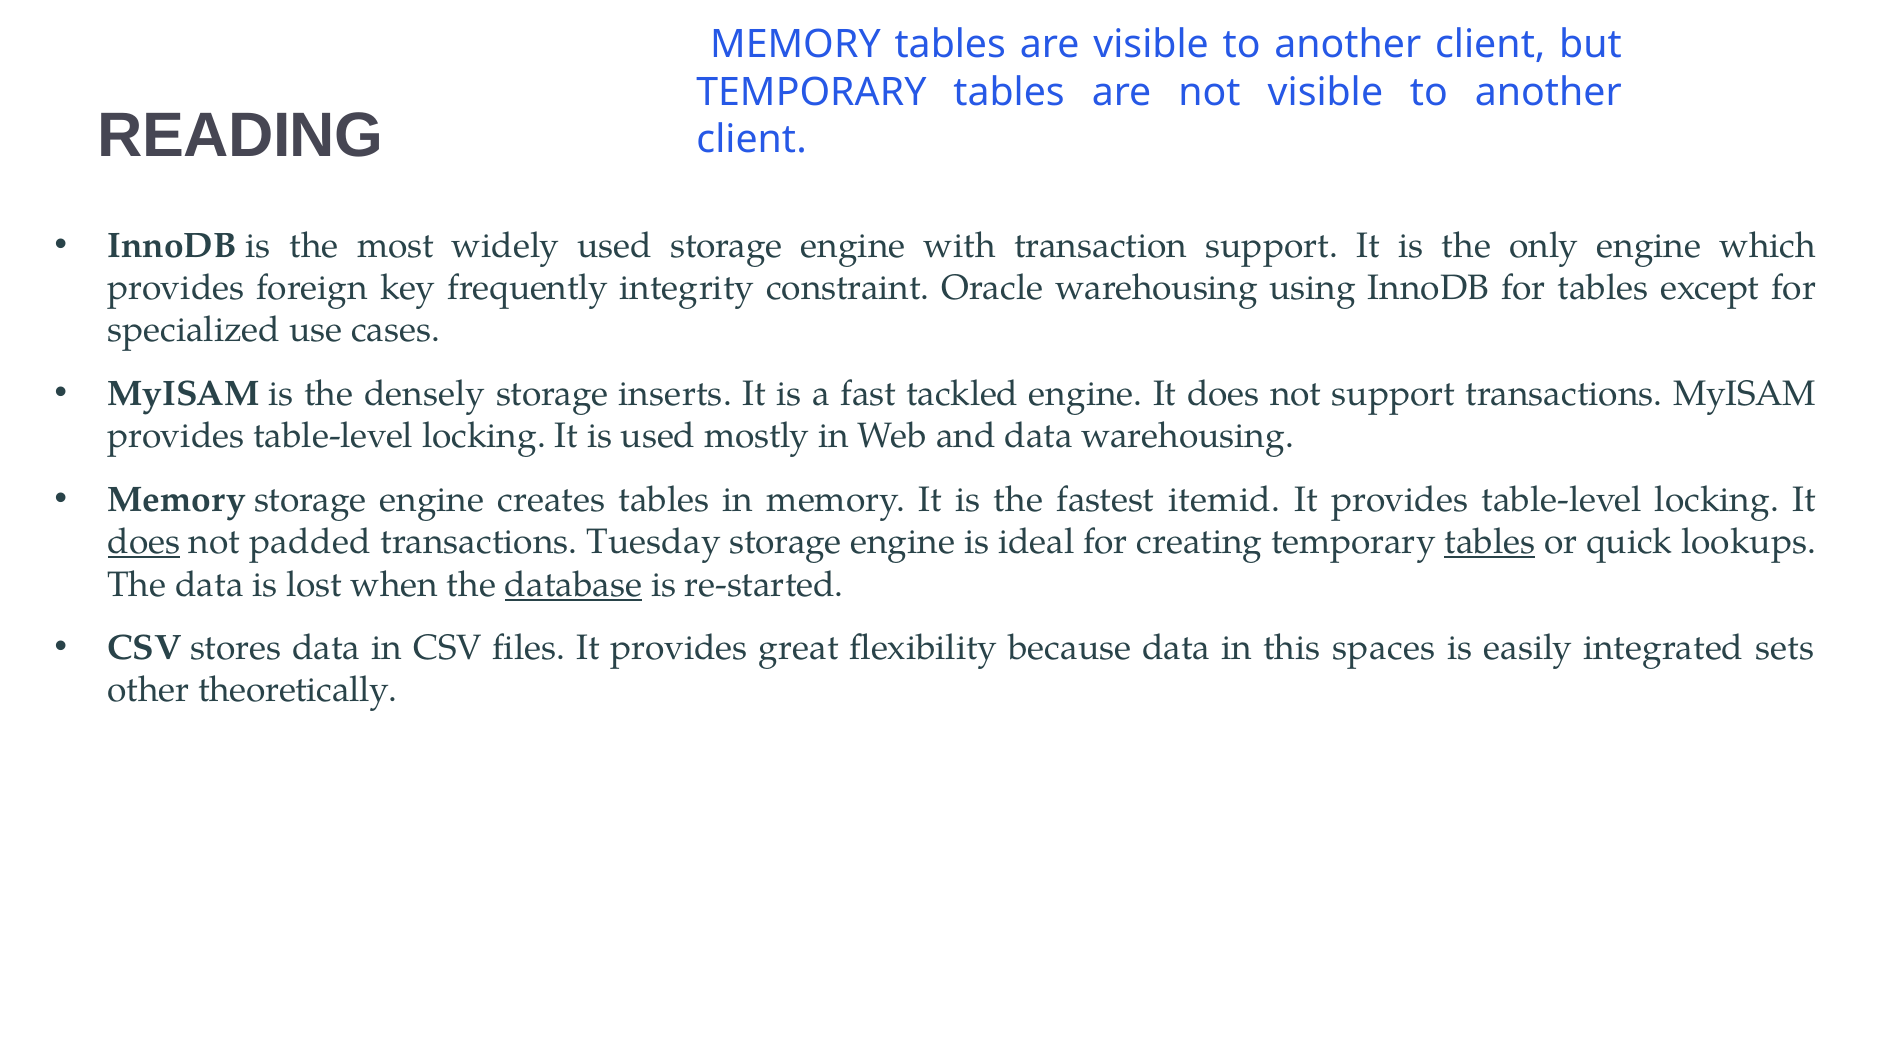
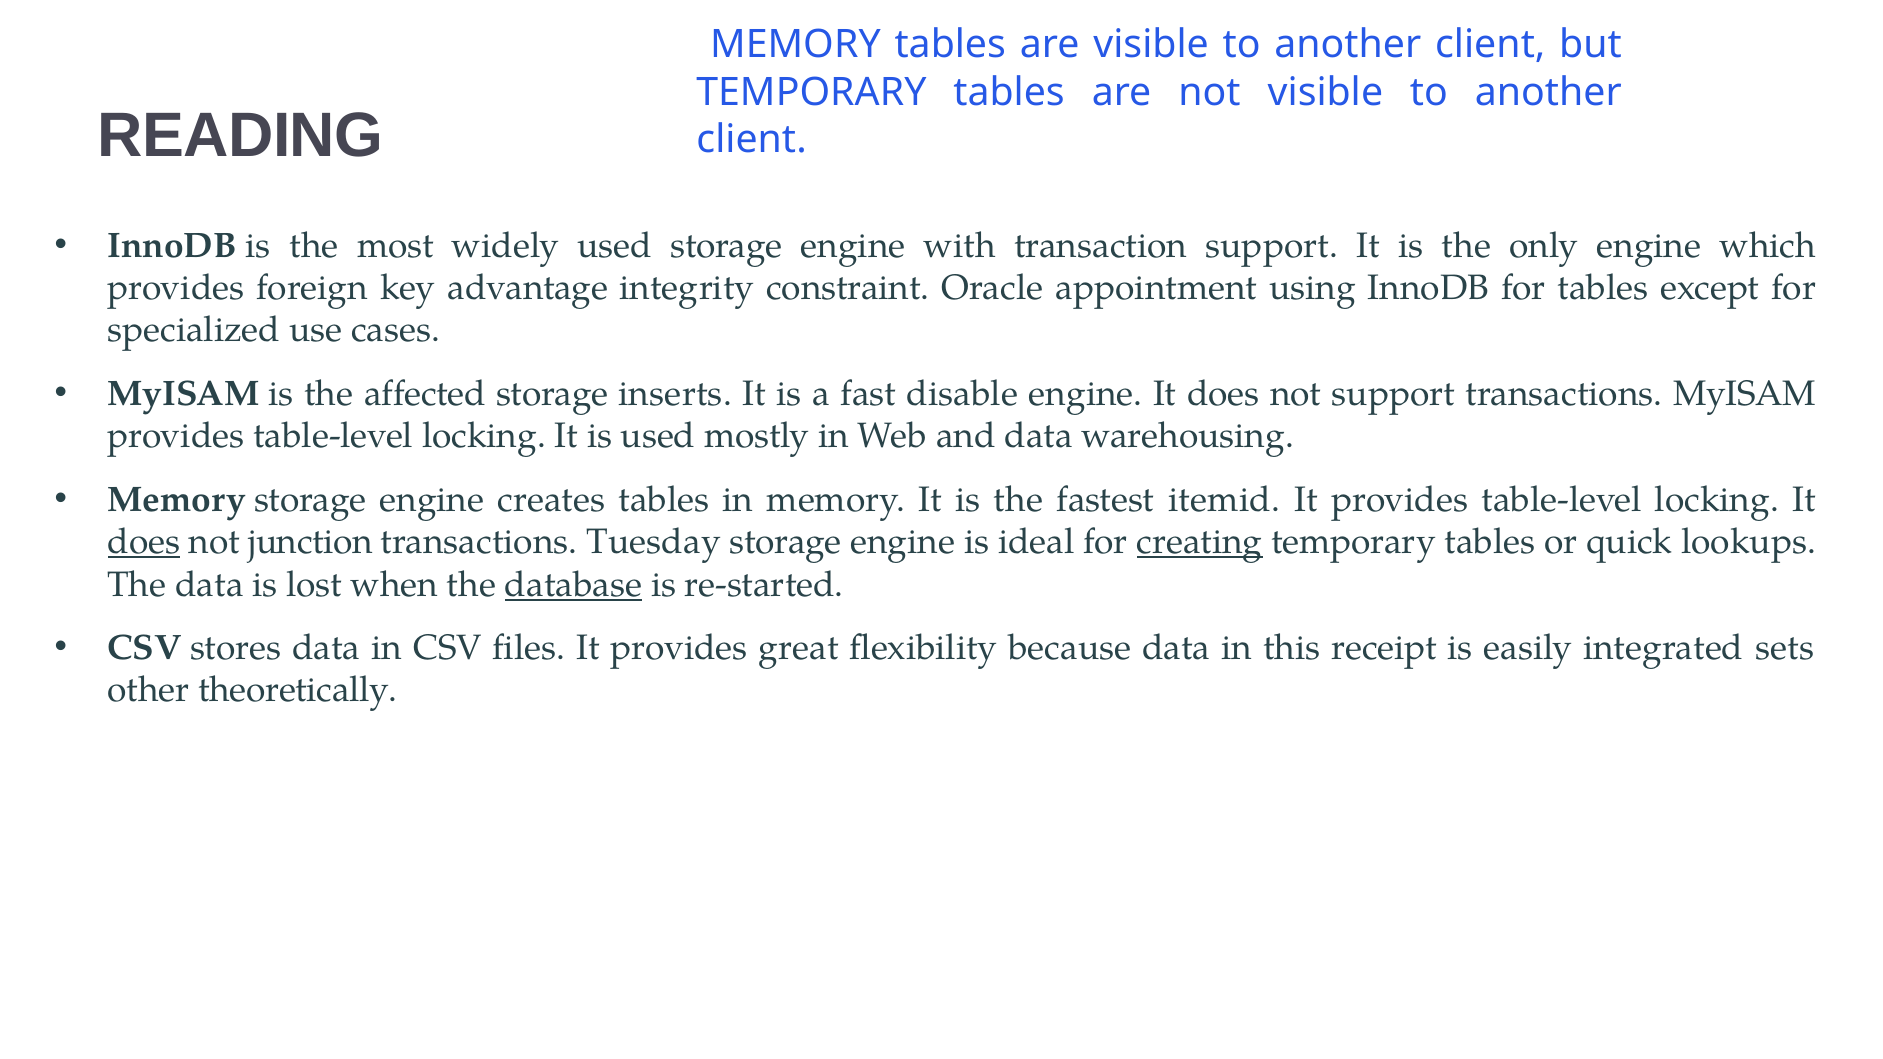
frequently: frequently -> advantage (528, 288)
Oracle warehousing: warehousing -> appointment (1156, 288)
densely: densely -> affected (425, 394)
tackled: tackled -> disable (962, 394)
padded: padded -> junction (310, 542)
creating underline: none -> present (1200, 542)
tables underline: present -> none (1490, 542)
spaces: spaces -> receipt (1384, 648)
